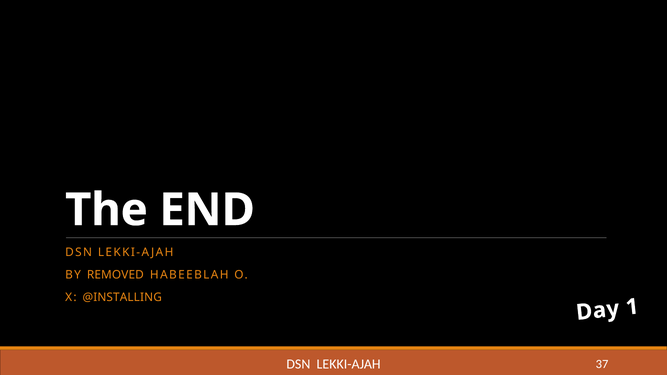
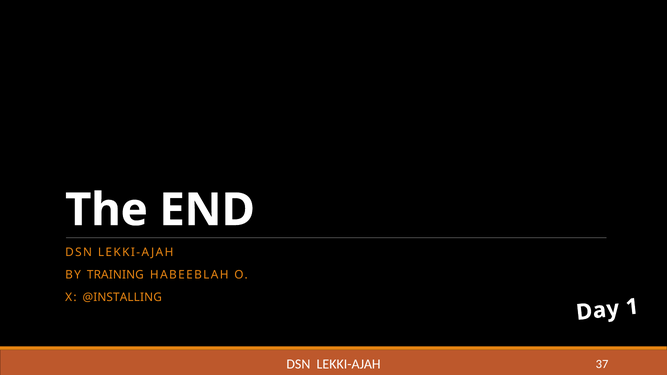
REMOVED: REMOVED -> TRAINING (115, 275)
